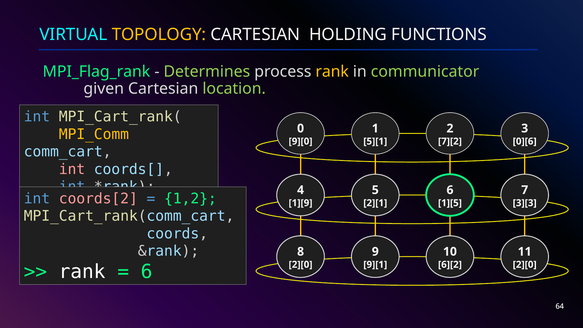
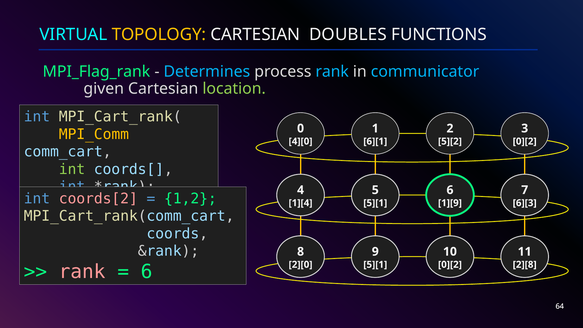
HOLDING: HOLDING -> DOUBLES (348, 35)
Determines colour: light green -> light blue (207, 72)
rank colour: yellow -> light blue (332, 72)
communicator colour: light green -> light blue (425, 72)
9][0: 9][0 -> 4][0 (301, 141)
5][1: 5][1 -> 6][1 (375, 141)
7][2: 7][2 -> 5][2 (450, 141)
0][6: 0][6 -> 0][2 (525, 141)
int colour: pink -> light green (72, 169)
1][9: 1][9 -> 1][4 (301, 203)
2][1: 2][1 -> 5][1 (375, 203)
1][5: 1][5 -> 1][9 (450, 203)
3][3: 3][3 -> 6][3 (525, 203)
9][1: 9][1 -> 5][1 (375, 265)
6][2: 6][2 -> 0][2 (450, 265)
2][0: 2][0 -> 2][8 (525, 265)
rank colour: white -> pink (82, 272)
